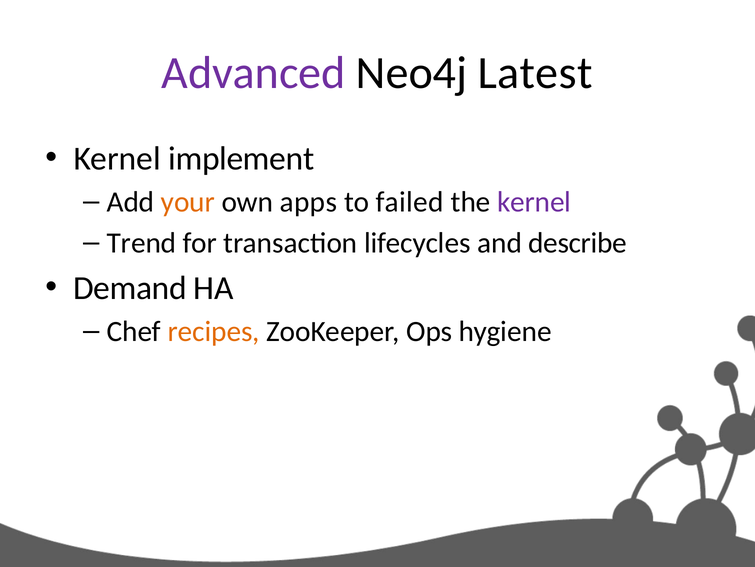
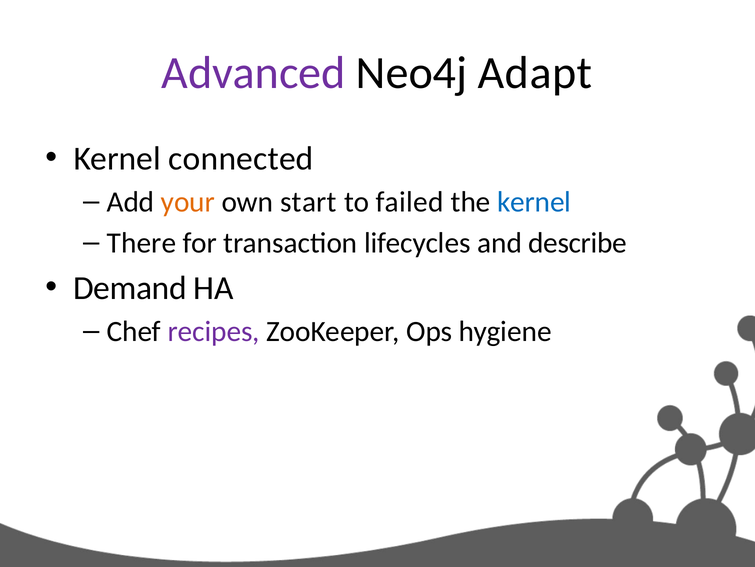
Latest: Latest -> Adapt (535, 73)
implement: implement -> connected (241, 158)
apps: apps -> start (308, 202)
kernel colour: purple -> blue (534, 202)
Trend: Trend -> There (141, 243)
recipes colour: orange -> purple (214, 331)
